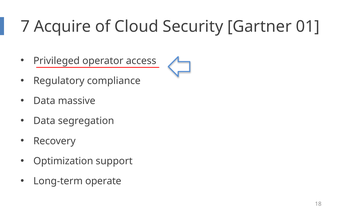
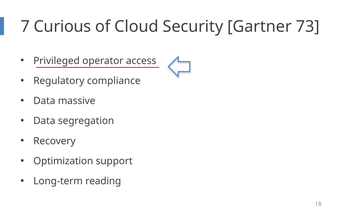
Acquire: Acquire -> Curious (62, 27)
01: 01 -> 73 (308, 27)
operate: operate -> reading (103, 181)
